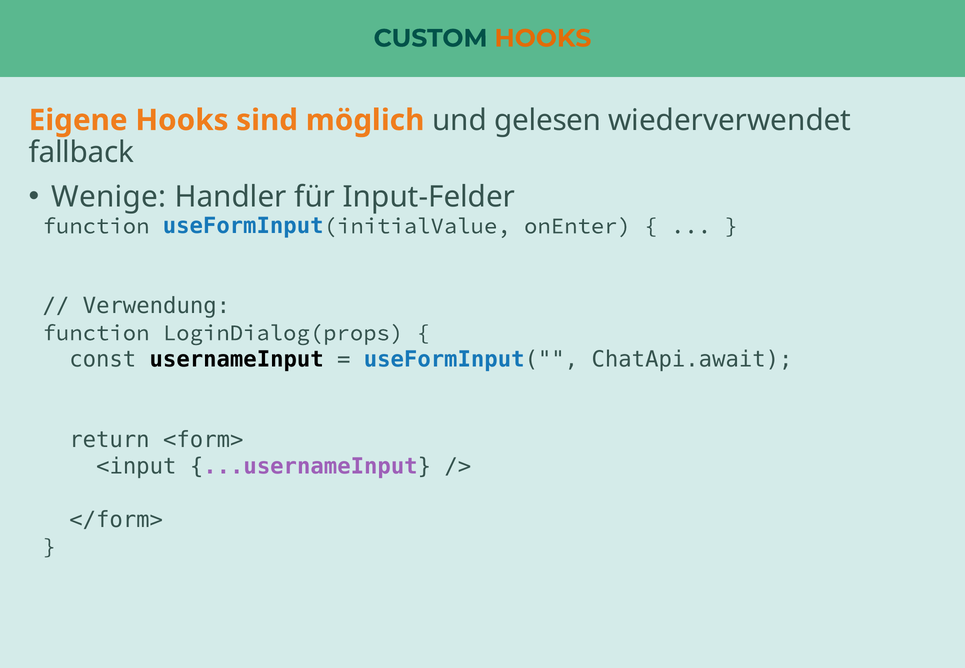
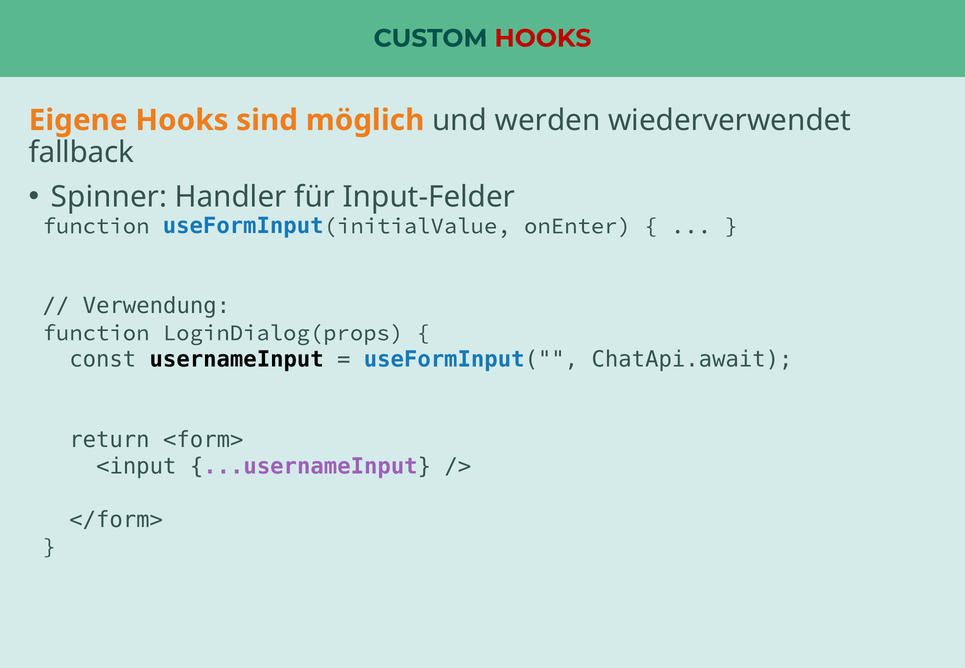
HOOKS colour: orange -> red (543, 38)
gelesen: gelesen -> werden (548, 120)
Wenige: Wenige -> Spinner (109, 197)
